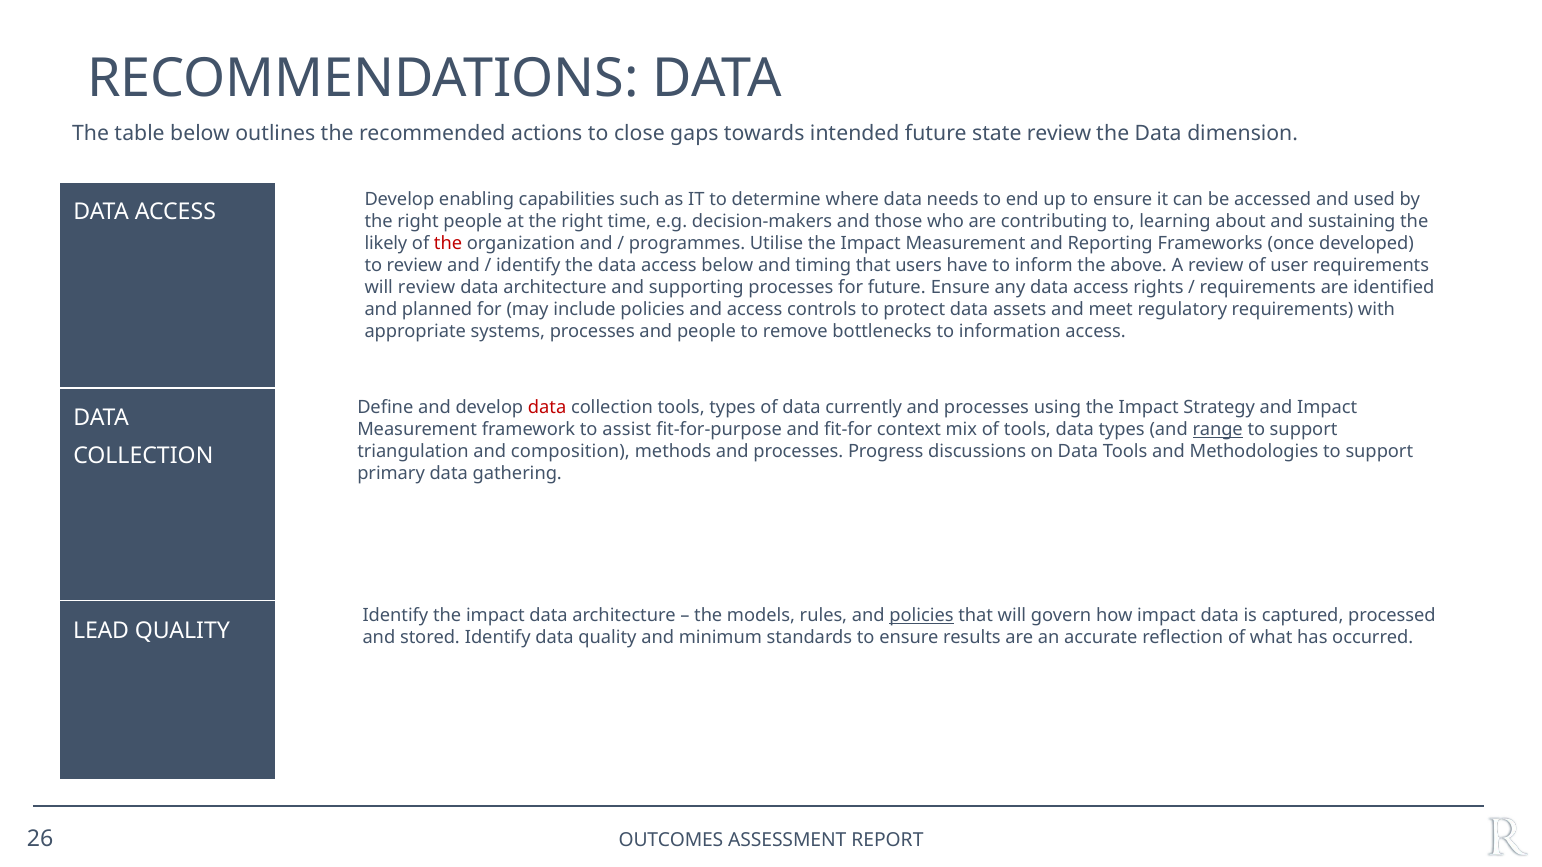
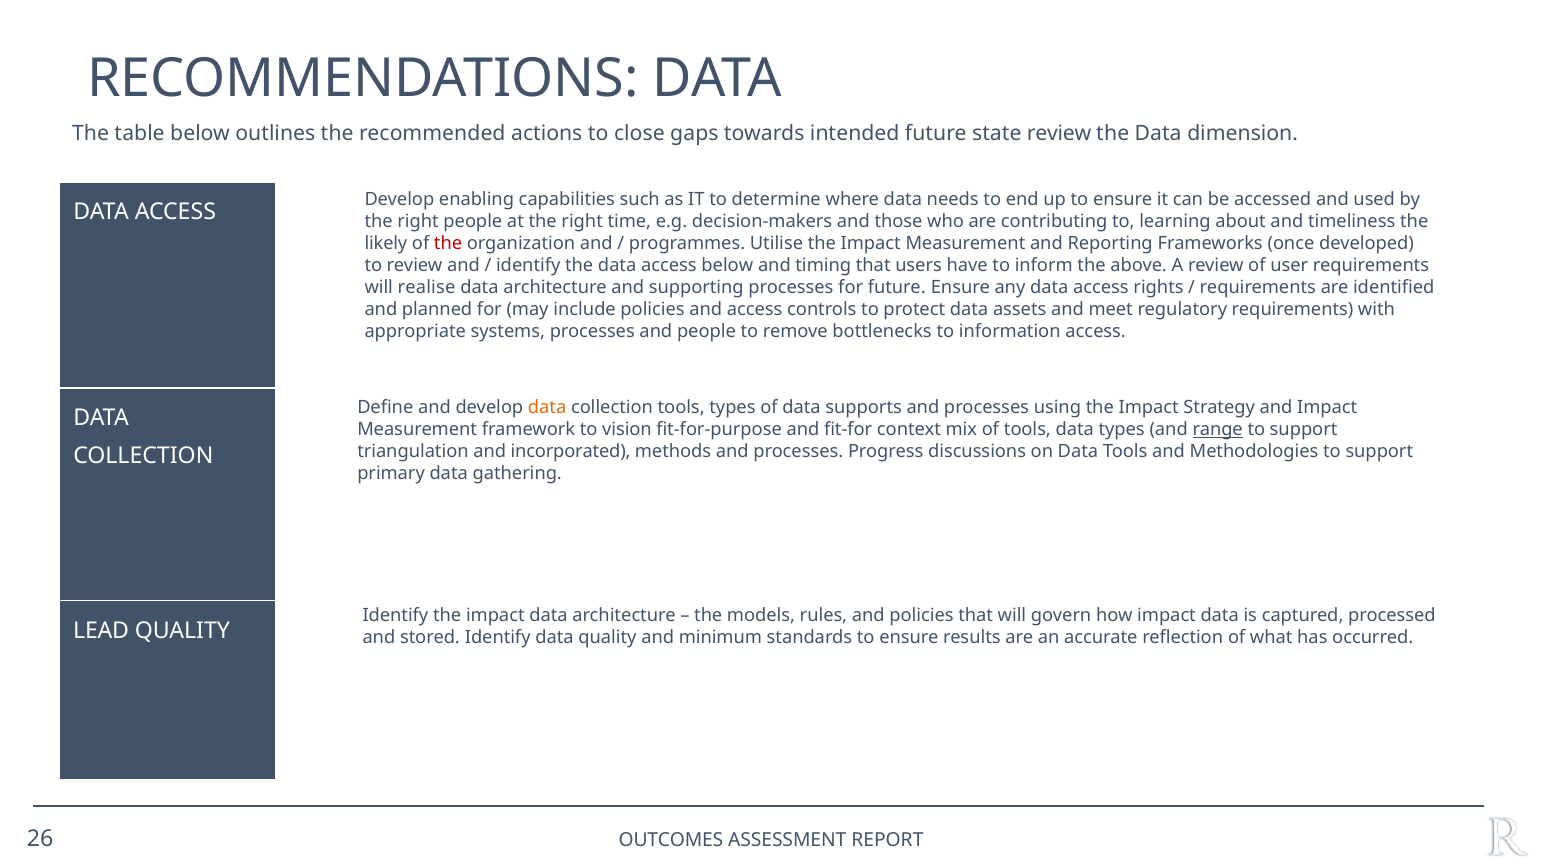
sustaining: sustaining -> timeliness (1352, 221)
will review: review -> realise (427, 287)
data colour: red -> orange (547, 408)
currently: currently -> supports (864, 408)
assist: assist -> vision (627, 430)
composition: composition -> incorporated (571, 452)
policies underline: present -> none (921, 616)
